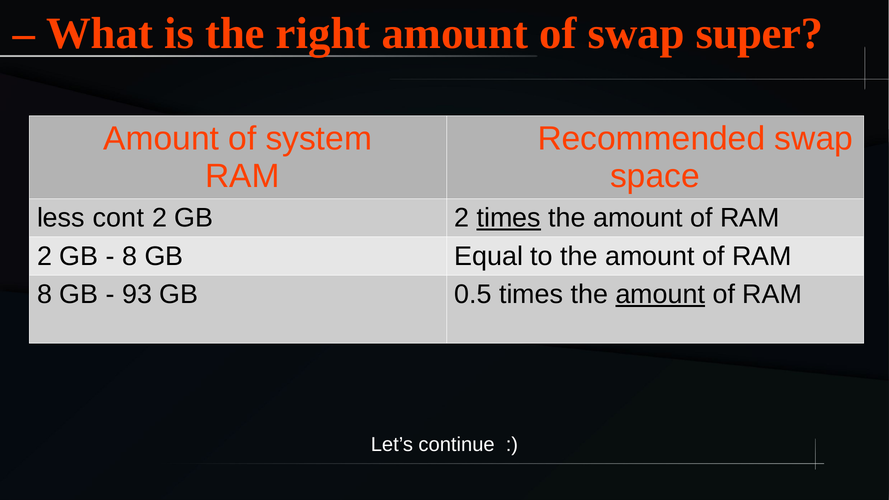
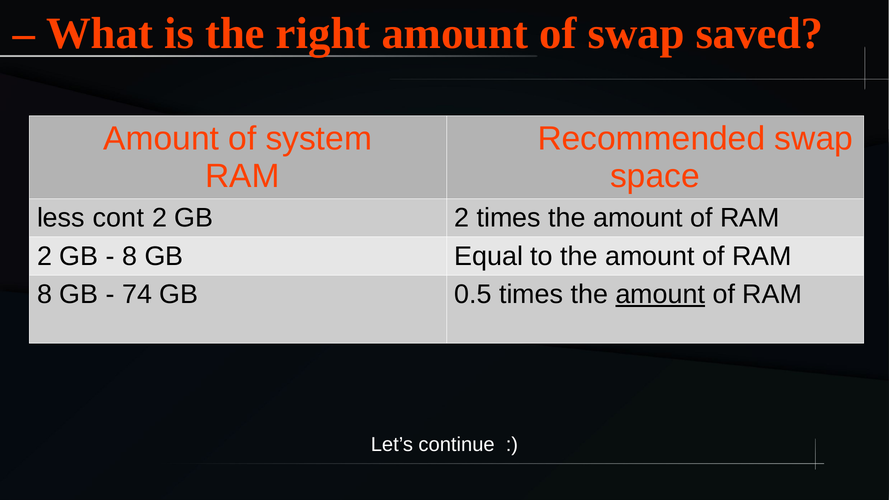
super: super -> saved (759, 33)
times underline: present -> none (509, 218)
93: 93 -> 74 (137, 295)
